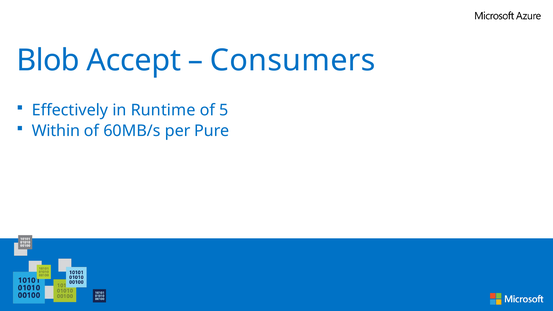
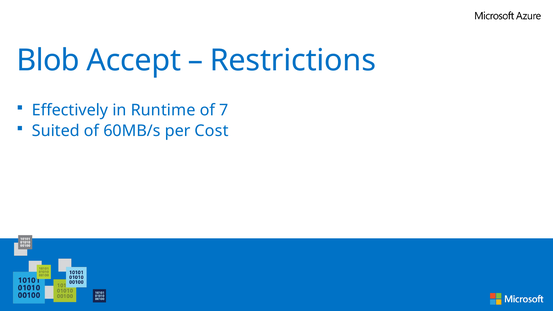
Consumers: Consumers -> Restrictions (293, 60)
5: 5 -> 7 (224, 110)
Within: Within -> Suited (56, 131)
Pure: Pure -> Cost (212, 131)
